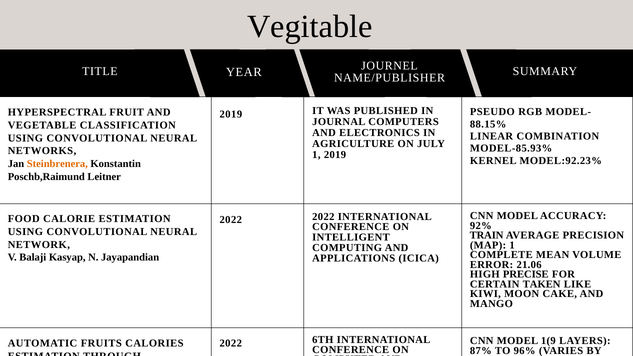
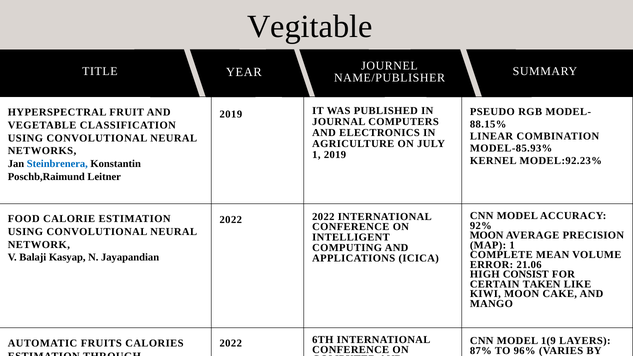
Steinbrenera colour: orange -> blue (57, 164)
TRAIN: TRAIN -> MOON (487, 235)
PRECISE: PRECISE -> CONSIST (526, 275)
